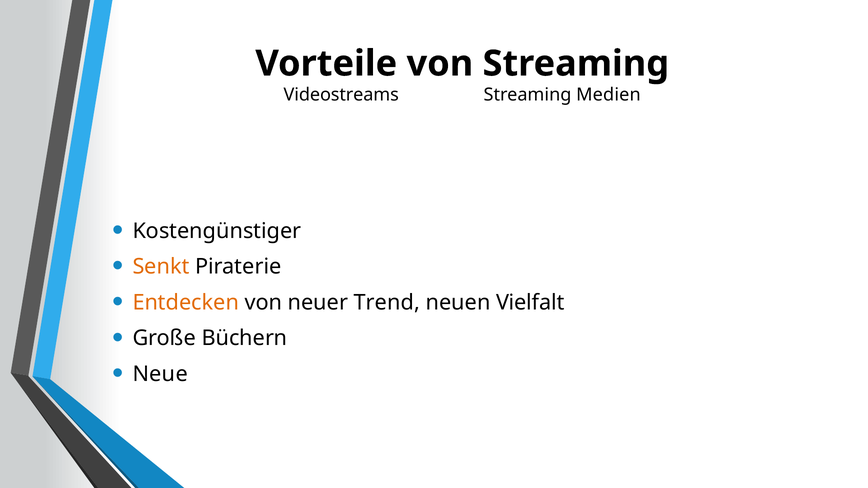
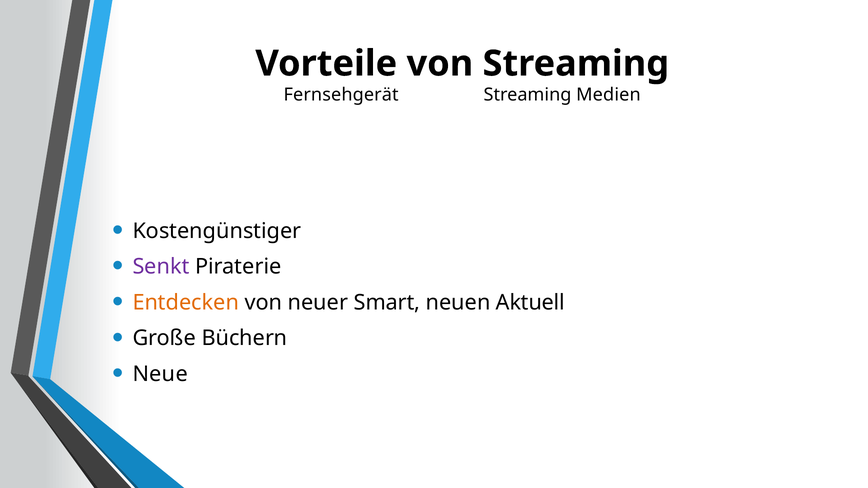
Videostreams: Videostreams -> Fernsehgerät (341, 95)
Senkt colour: orange -> purple (161, 267)
Trend: Trend -> Smart (387, 303)
Vielfalt: Vielfalt -> Aktuell (530, 303)
